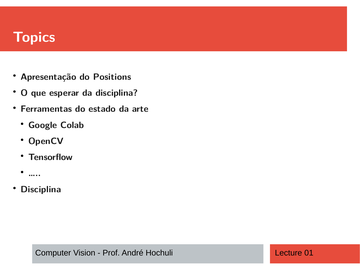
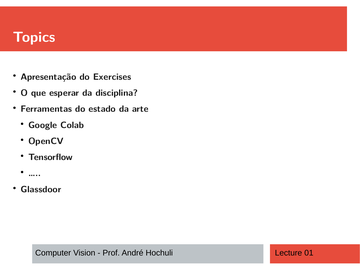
Positions: Positions -> Exercises (112, 77)
Disciplina: Disciplina -> Glassdoor (41, 189)
